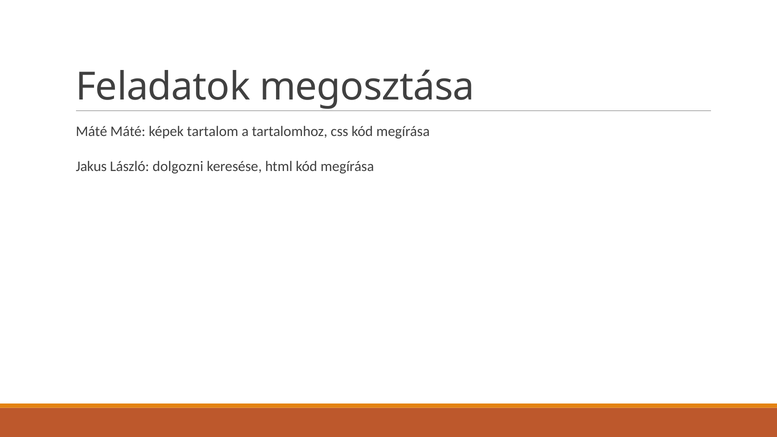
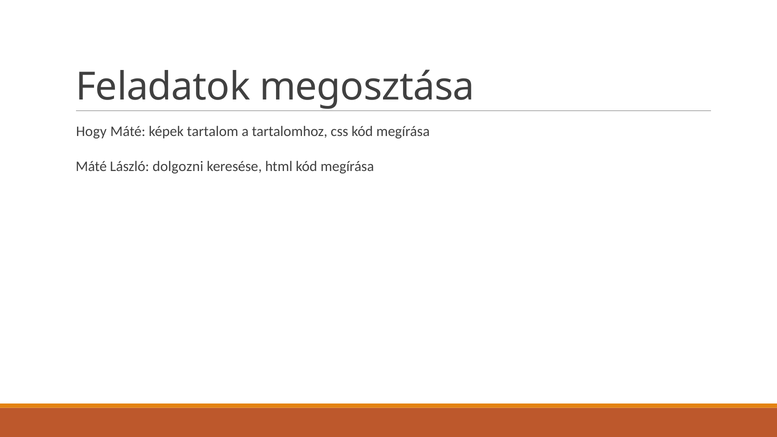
Máté: Máté -> Hogy (91, 132)
Jakus: Jakus -> Máté (91, 166)
